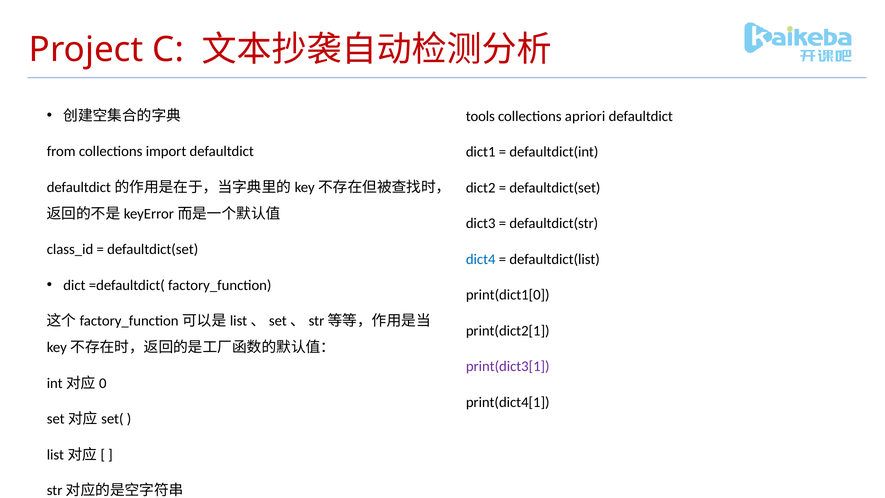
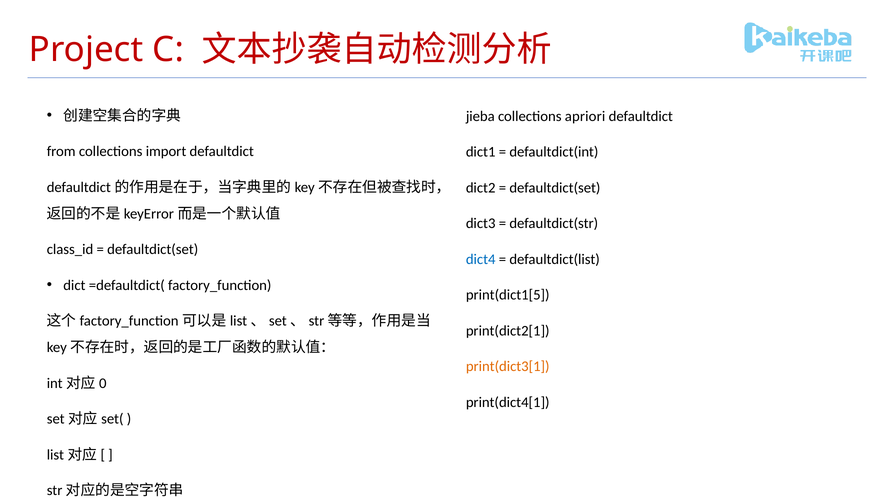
tools: tools -> jieba (480, 116)
print(dict1[0: print(dict1[0 -> print(dict1[5 (508, 295)
print(dict3[1 colour: purple -> orange (508, 366)
